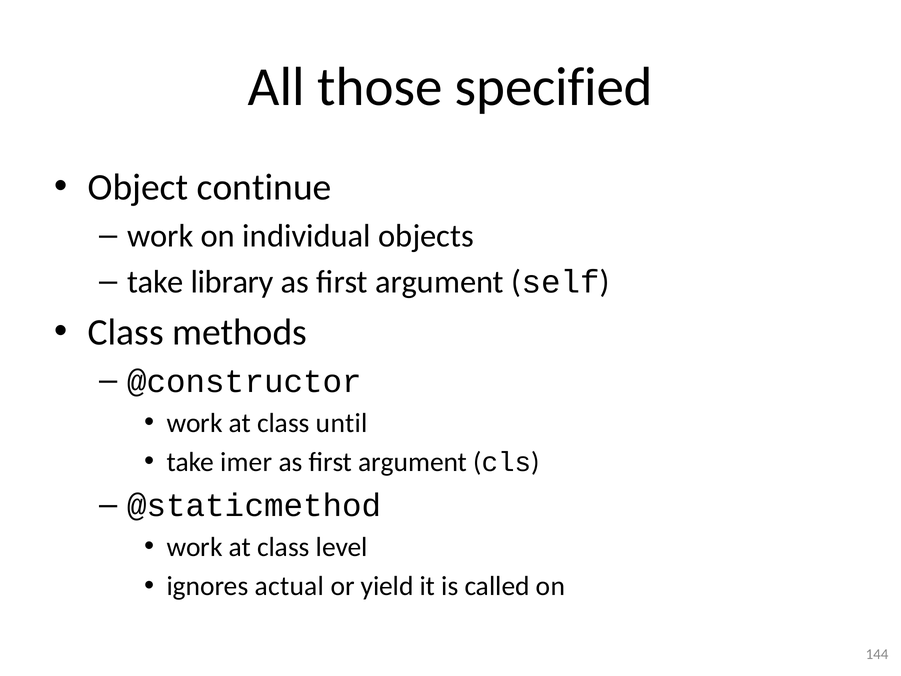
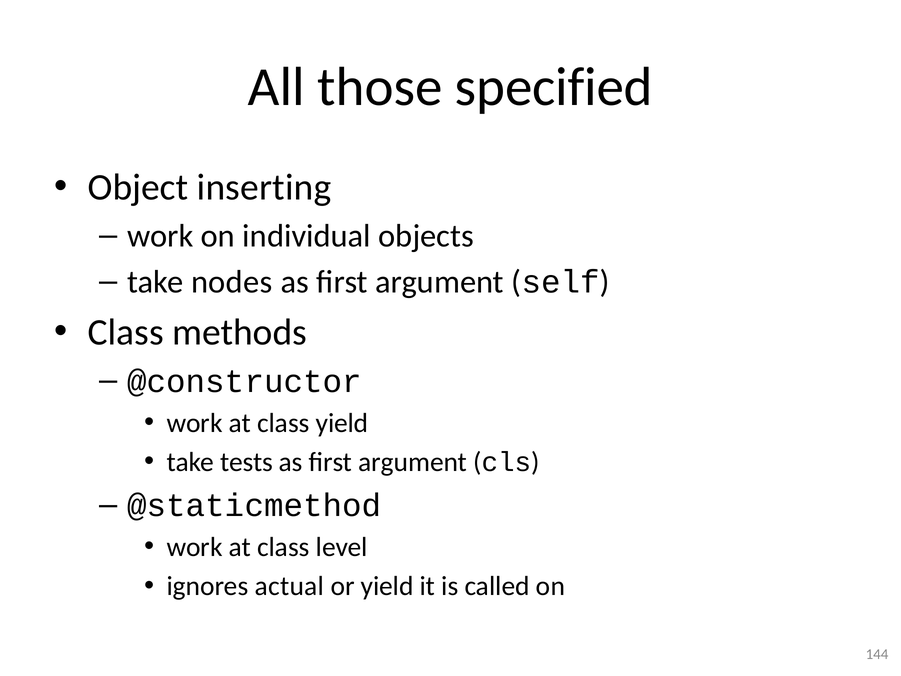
continue: continue -> inserting (264, 187)
library: library -> nodes (232, 282)
class until: until -> yield (342, 423)
imer: imer -> tests (247, 462)
